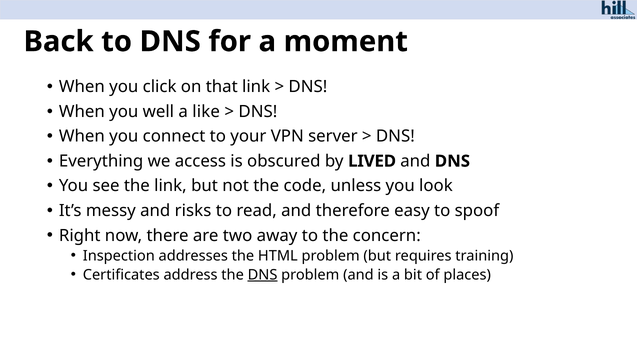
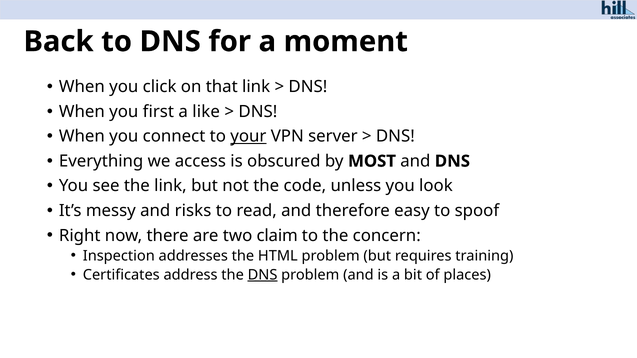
well: well -> first (158, 112)
your underline: none -> present (248, 137)
LIVED: LIVED -> MOST (372, 161)
away: away -> claim (277, 236)
